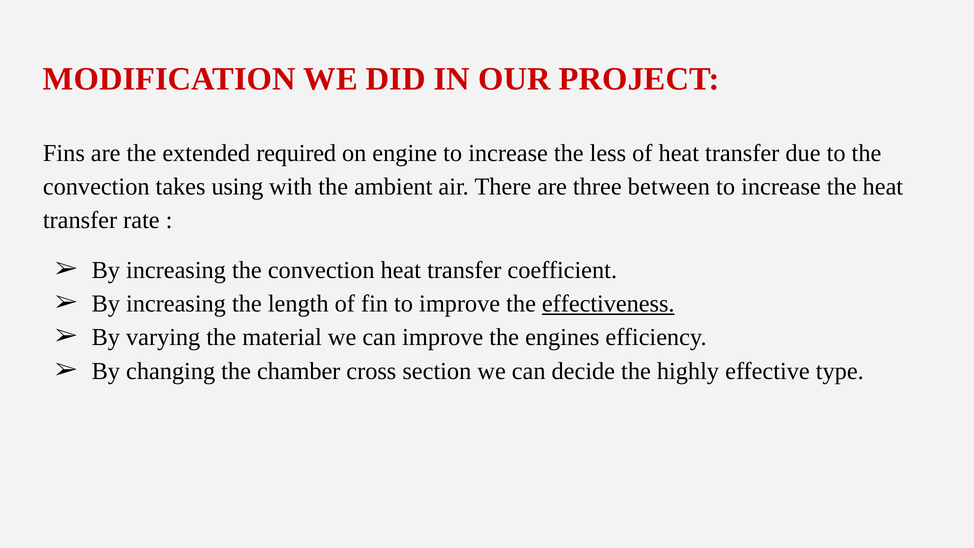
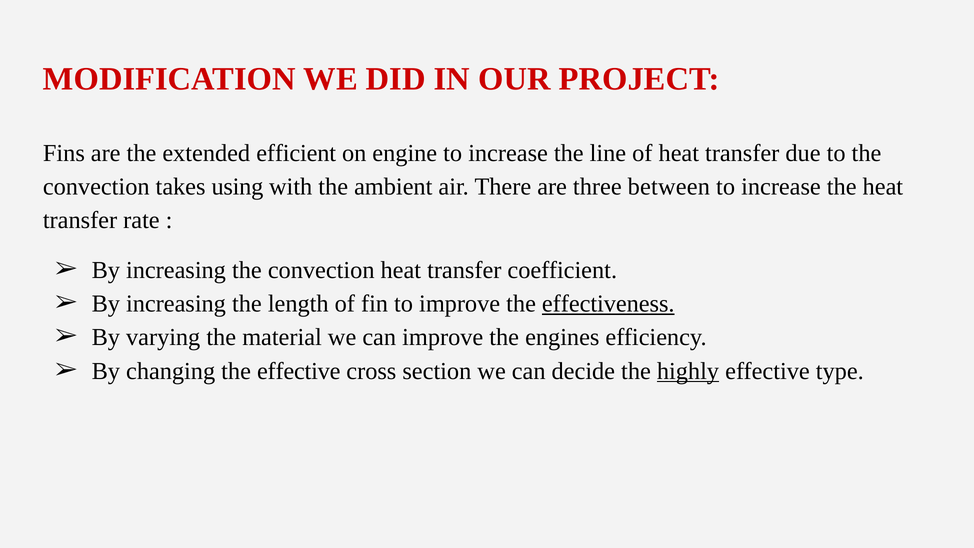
required: required -> efficient (296, 153)
less: less -> line (608, 153)
the chamber: chamber -> effective (299, 371)
highly underline: none -> present (688, 371)
